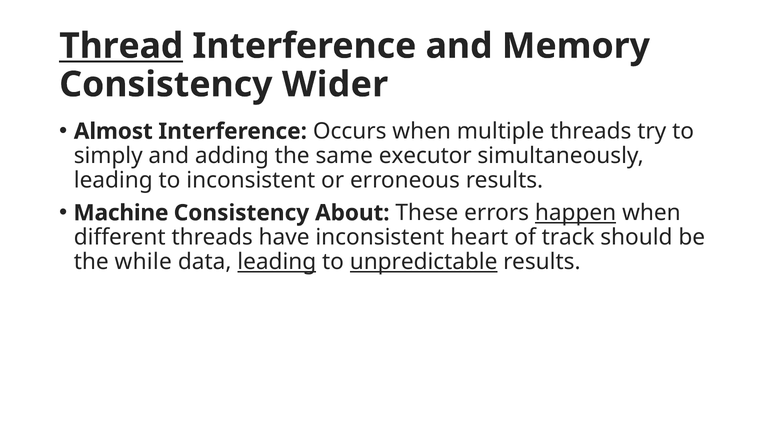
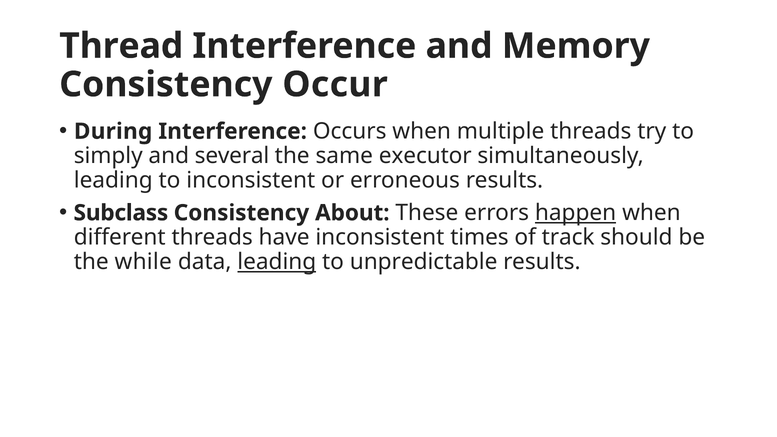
Thread underline: present -> none (121, 46)
Wider: Wider -> Occur (335, 85)
Almost: Almost -> During (113, 131)
adding: adding -> several (232, 156)
Machine: Machine -> Subclass (121, 213)
heart: heart -> times (479, 237)
unpredictable underline: present -> none (424, 262)
